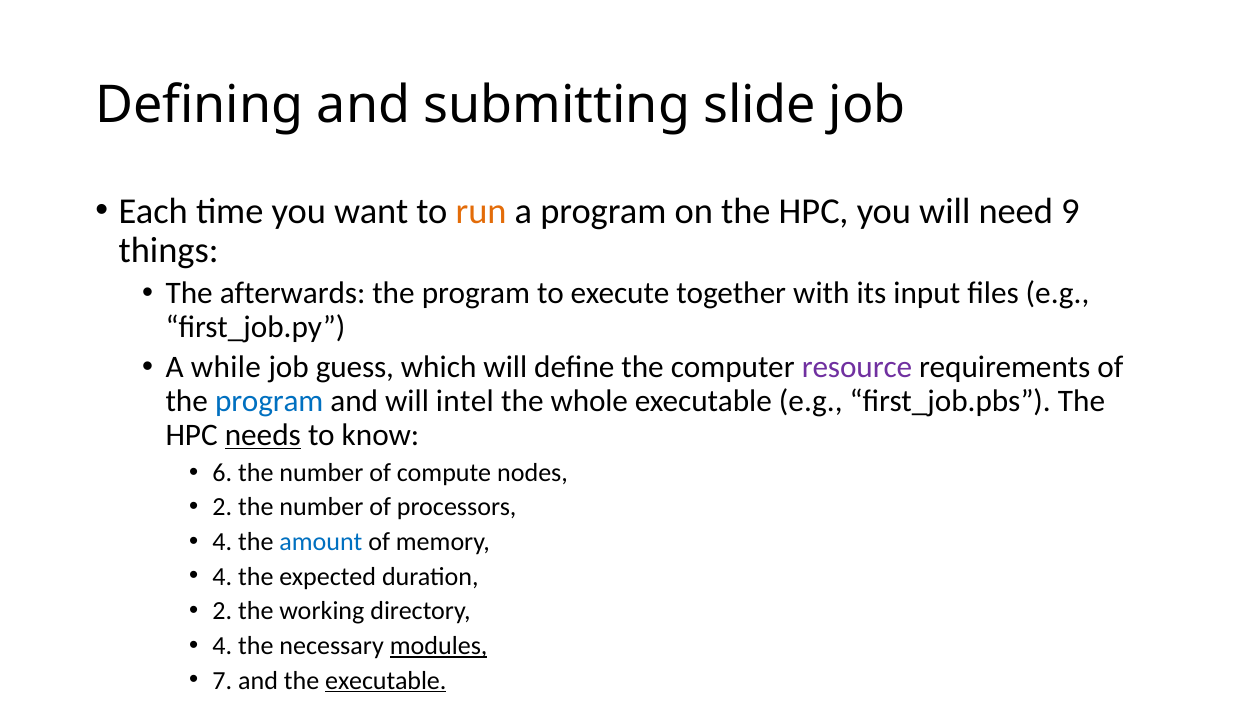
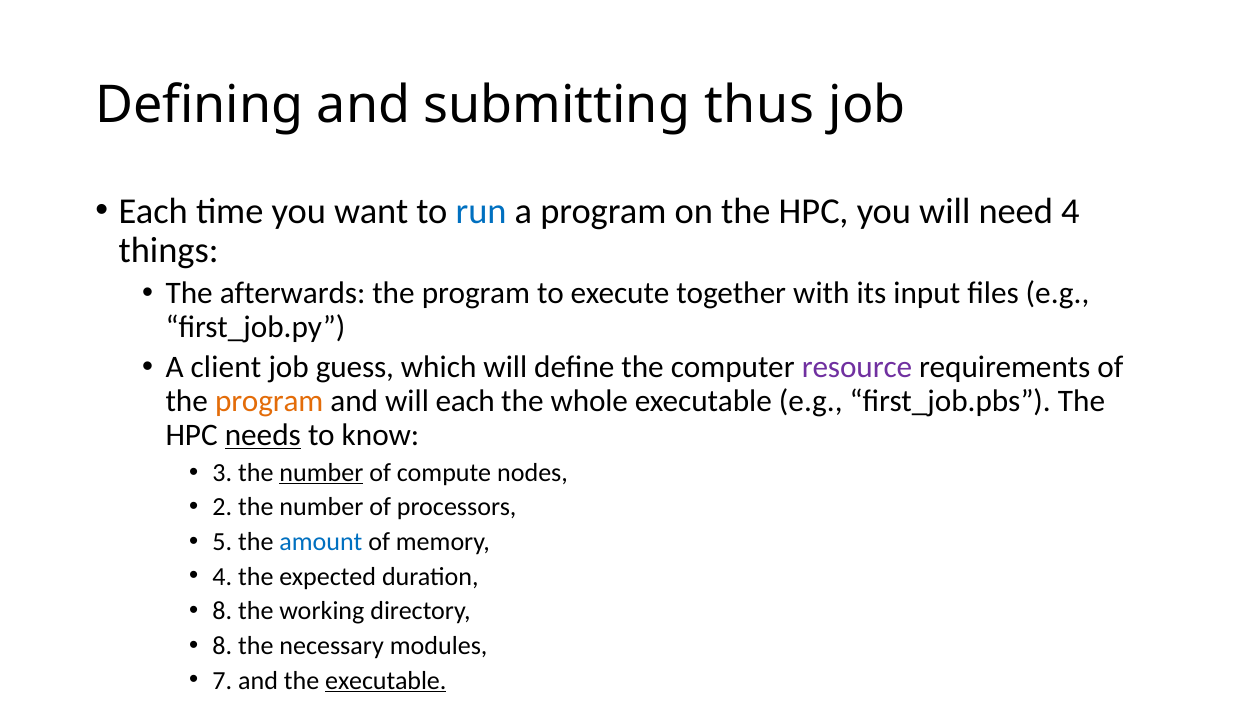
slide: slide -> thus (759, 105)
run colour: orange -> blue (481, 211)
need 9: 9 -> 4 (1070, 211)
while: while -> client (226, 368)
program colour: blue -> orange (269, 401)
will intel: intel -> each (465, 401)
6: 6 -> 3 (222, 473)
number underline: none -> present (321, 473)
4: 4 -> 5 (222, 542)
2: 2 -> 8 (222, 611)
4: 4 -> 8 (222, 646)
modules underline: present -> none (439, 646)
